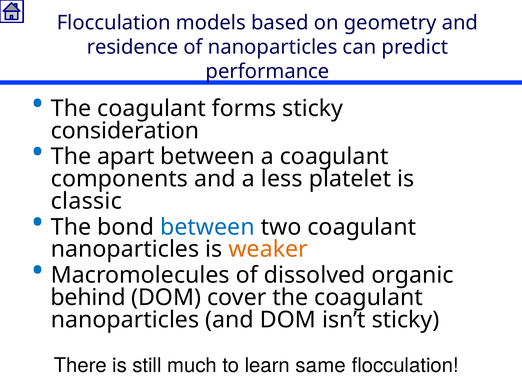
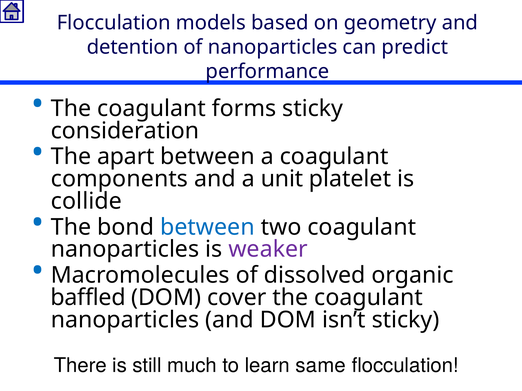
residence: residence -> detention (133, 47)
less: less -> unit (282, 179)
classic: classic -> collide (86, 201)
weaker colour: orange -> purple (268, 250)
behind: behind -> baffled (88, 298)
